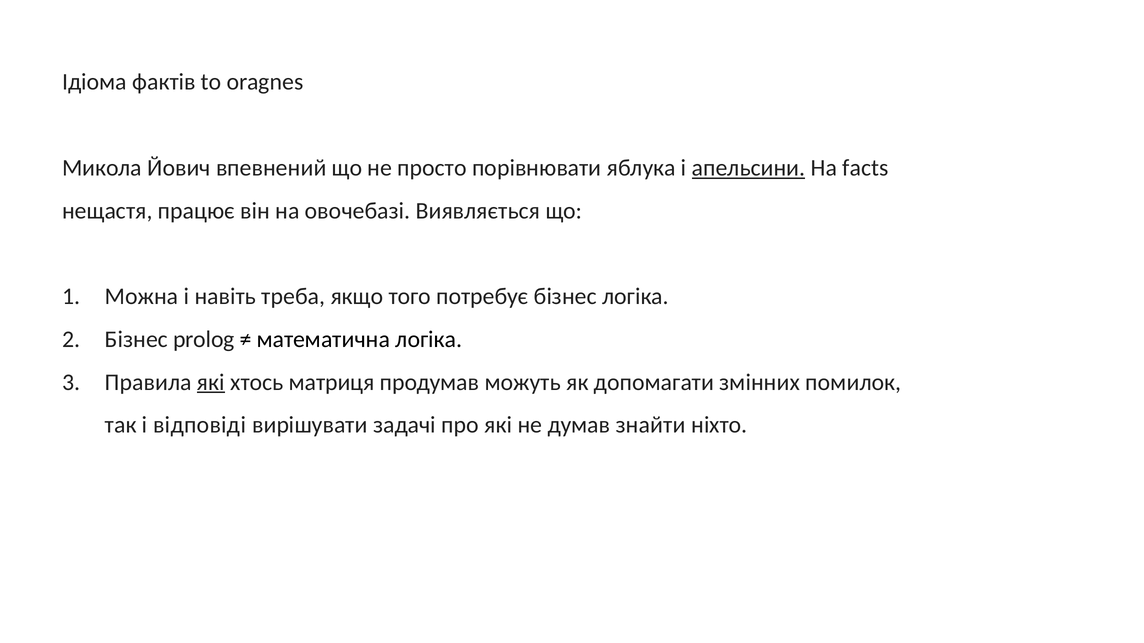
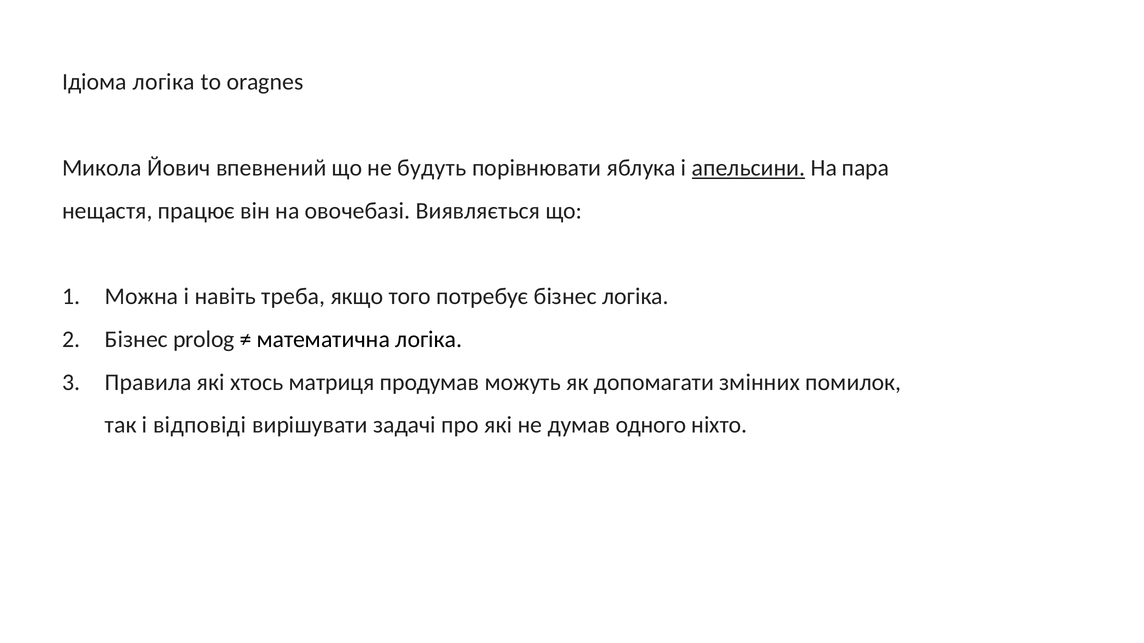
Ідіома фактів: фактів -> логіка (164, 82)
просто: просто -> будуть (432, 168)
facts: facts -> пара (866, 168)
які underline: present -> none (211, 382)
знайти: знайти -> одного (651, 425)
